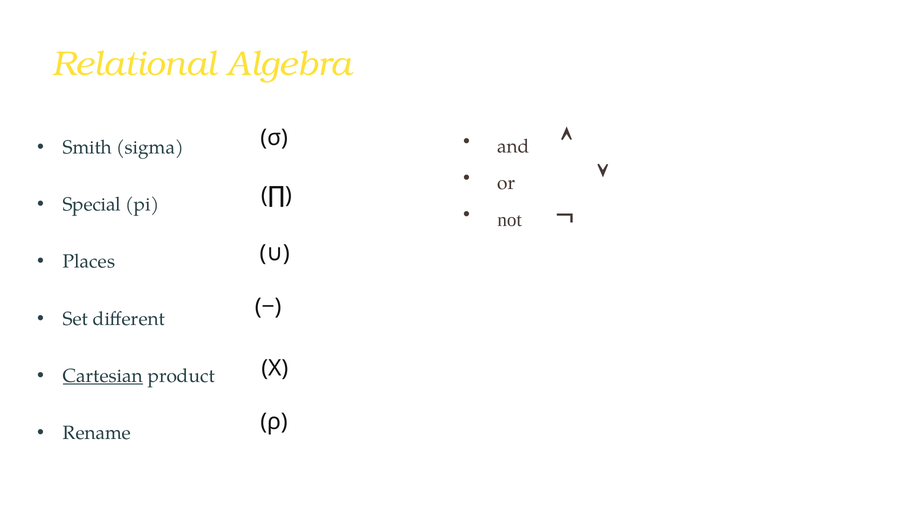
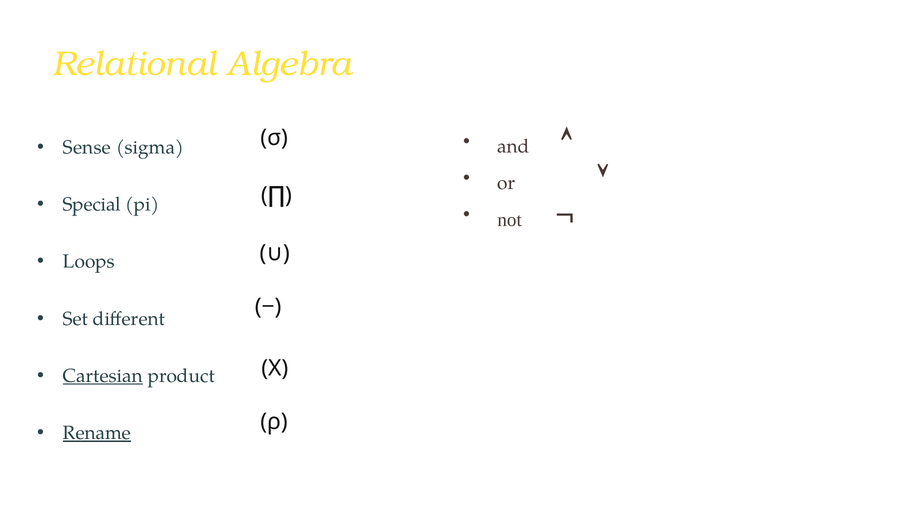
Smith: Smith -> Sense (87, 147)
Places: Places -> Loops (89, 261)
Rename underline: none -> present (97, 433)
